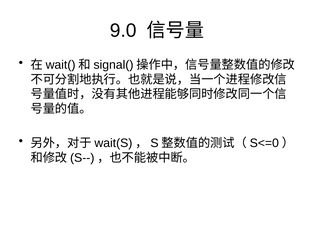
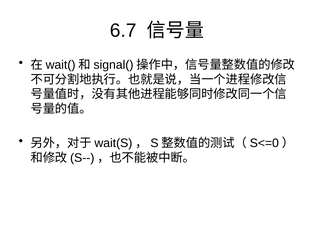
9.0: 9.0 -> 6.7 (123, 30)
